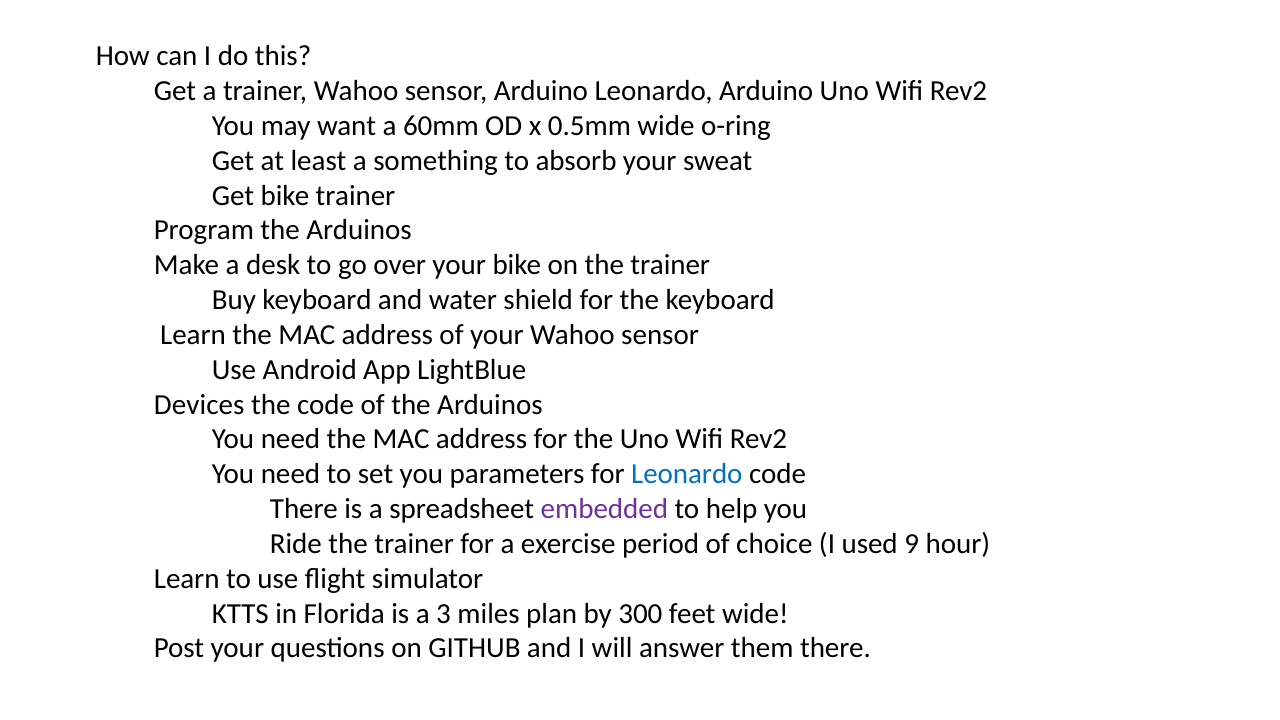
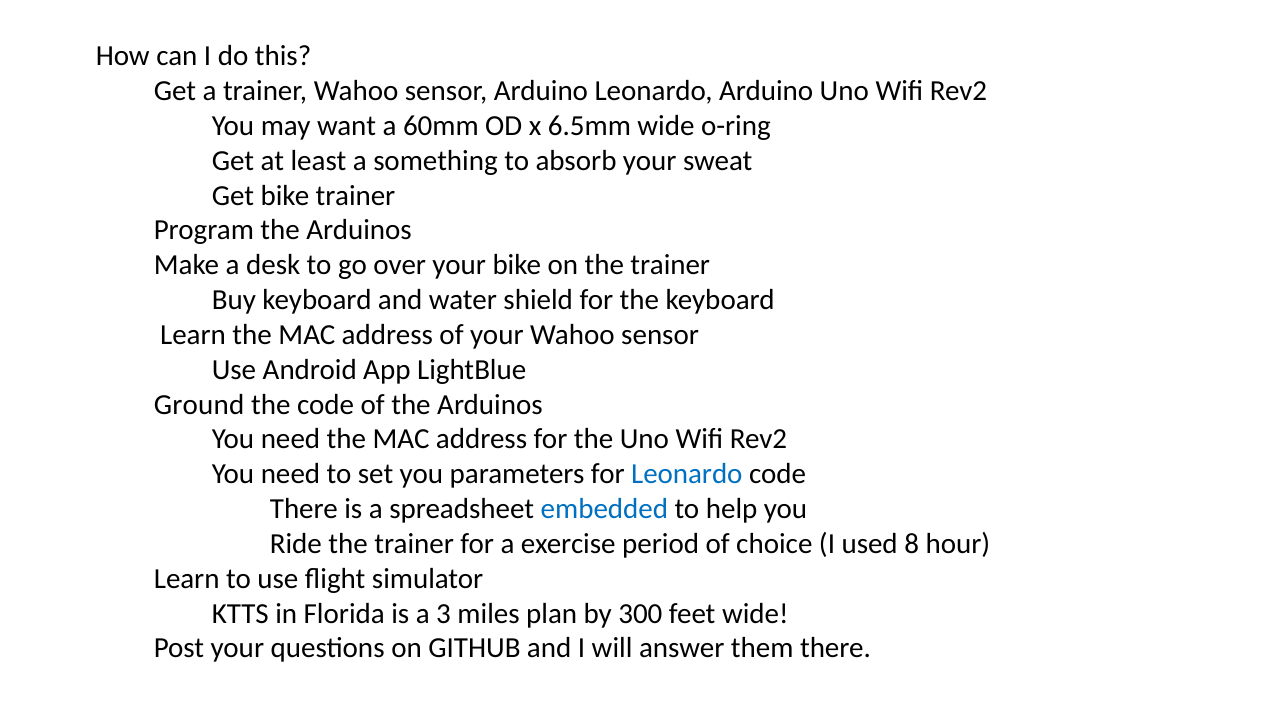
0.5mm: 0.5mm -> 6.5mm (589, 126)
Devices: Devices -> Ground (199, 404)
embedded colour: purple -> blue (604, 509)
9: 9 -> 8 (912, 544)
